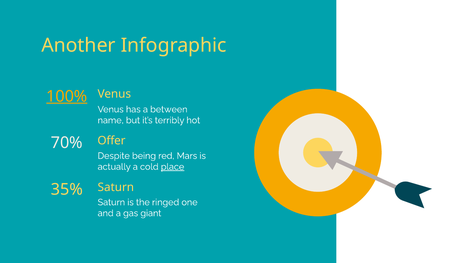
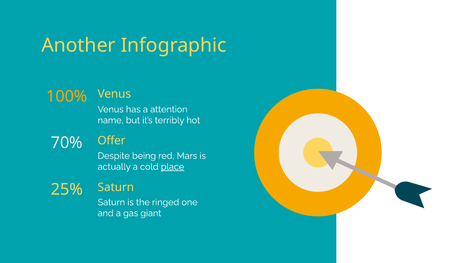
100% underline: present -> none (67, 96)
between: between -> attention (169, 109)
35%: 35% -> 25% (67, 189)
